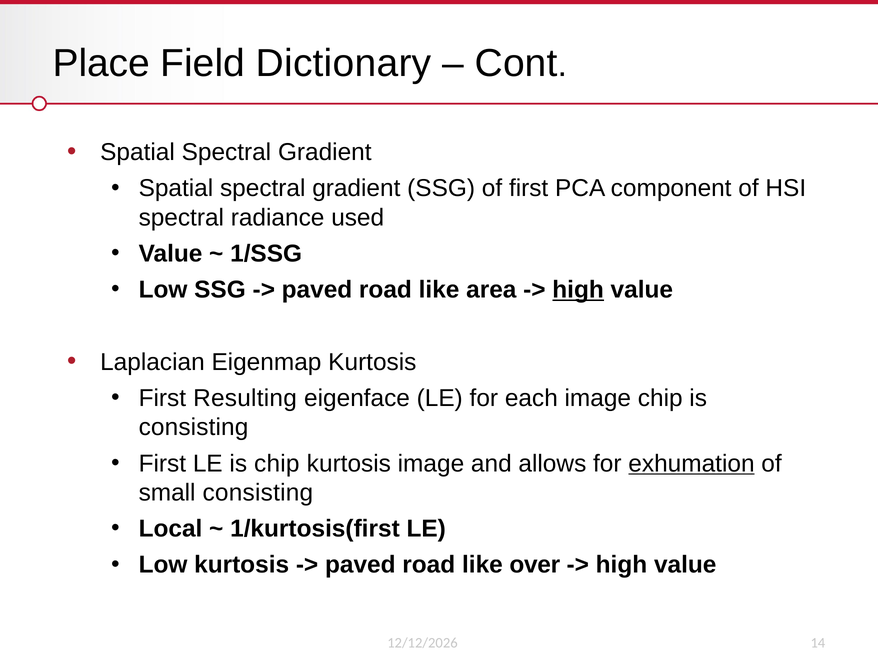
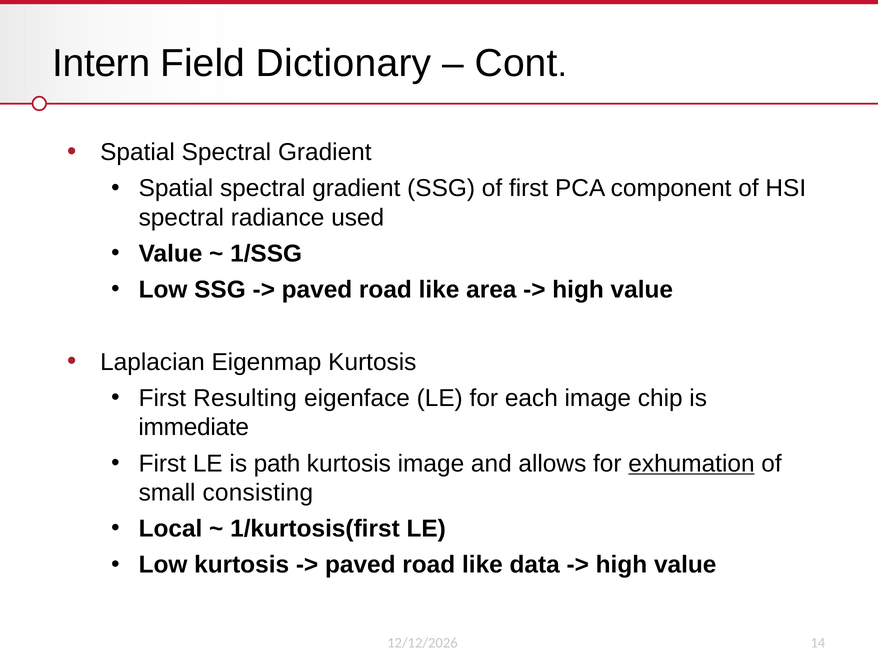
Place: Place -> Intern (101, 63)
high underline: present -> none (578, 290)
consisting: consisting -> immediate (194, 428)
is chip: chip -> path (277, 464)
over: over -> data (535, 565)
